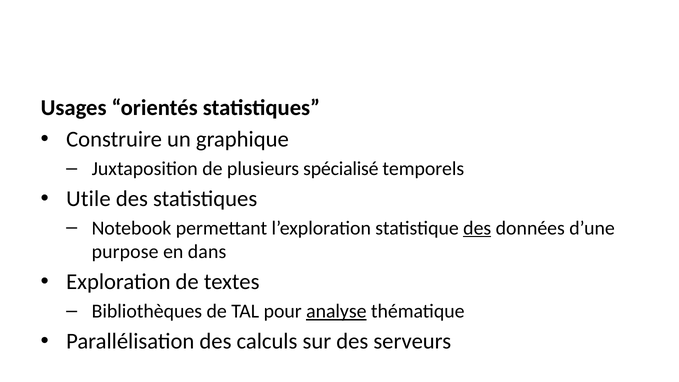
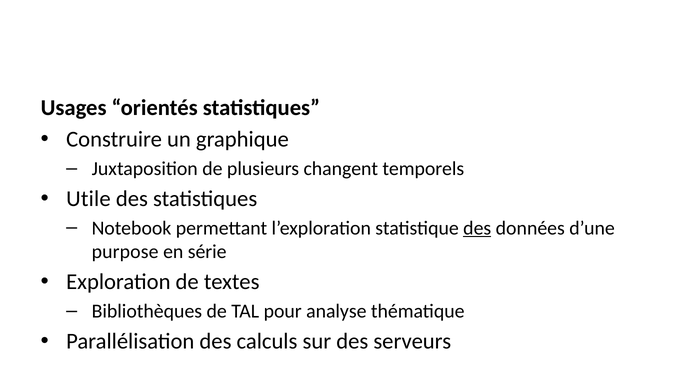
spécialisé: spécialisé -> changent (341, 169)
dans: dans -> série (207, 252)
analyse underline: present -> none (336, 311)
